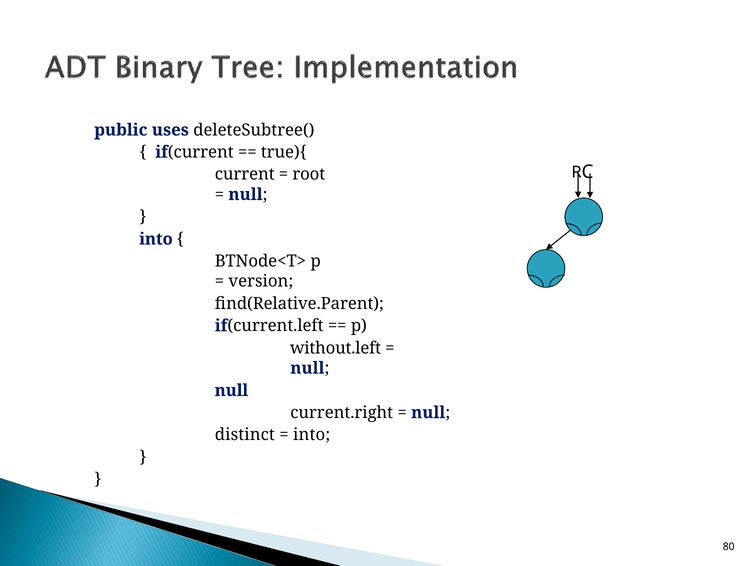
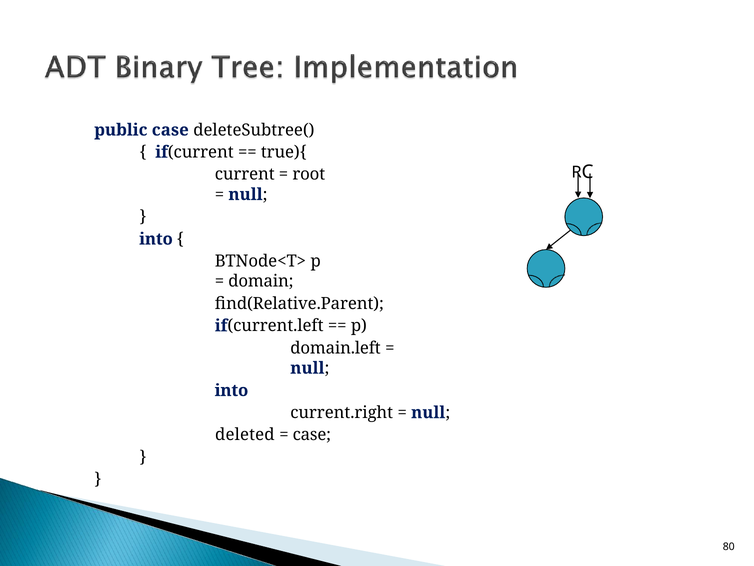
public uses: uses -> case (170, 130)
version: version -> domain (261, 281)
without.left: without.left -> domain.left (336, 348)
null: null -> into (231, 390)
distinct: distinct -> deleted (245, 434)
into: into -> case (312, 434)
